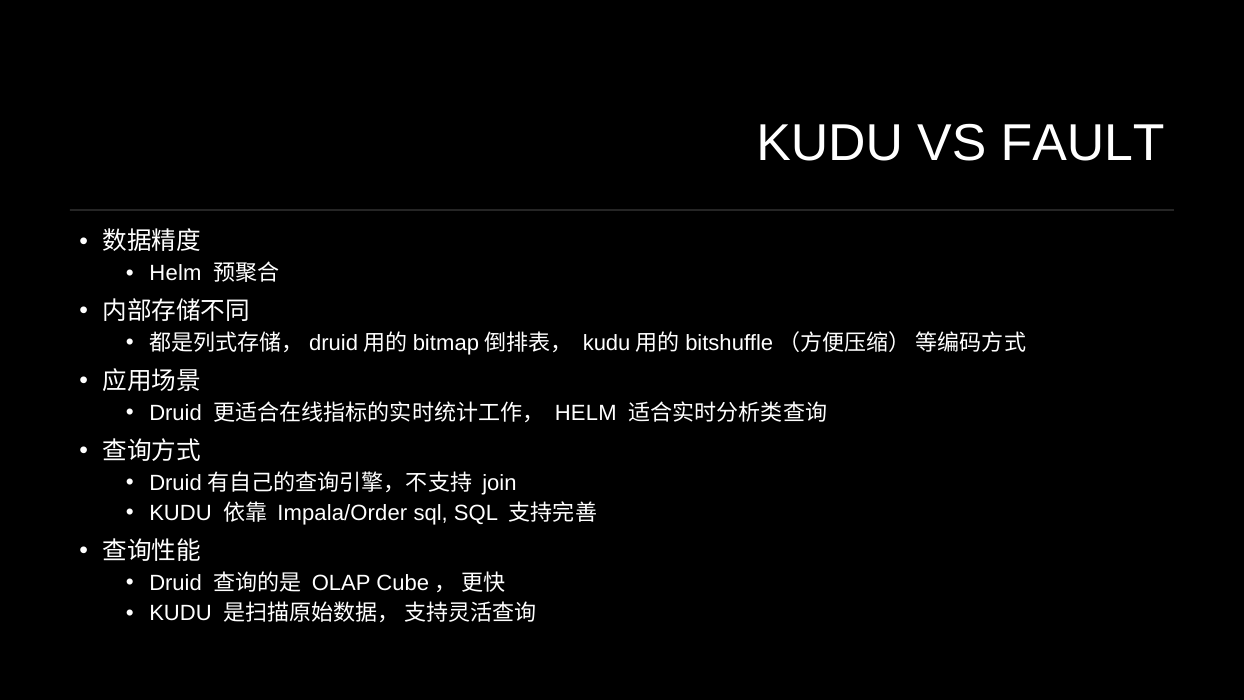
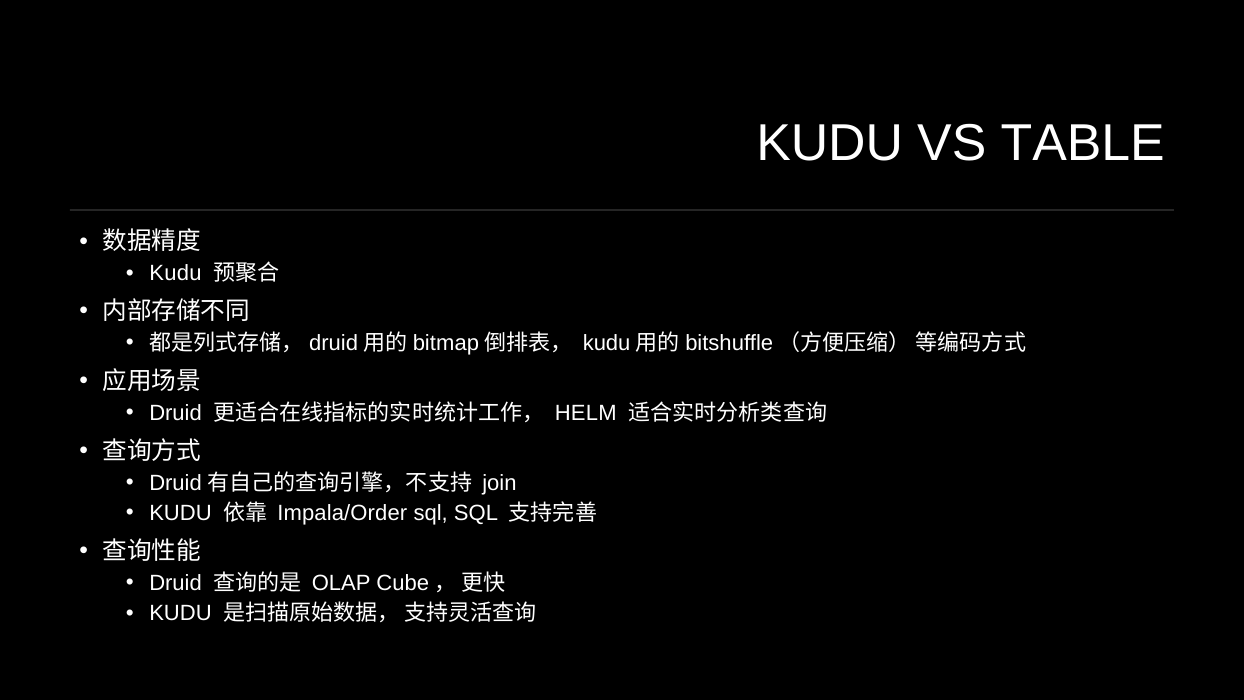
FAULT: FAULT -> TABLE (1083, 144)
Helm: Helm -> Kudu (176, 273)
